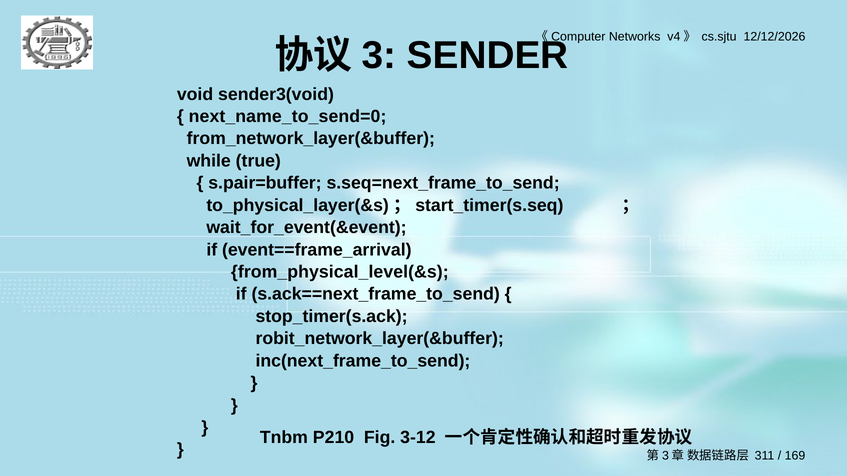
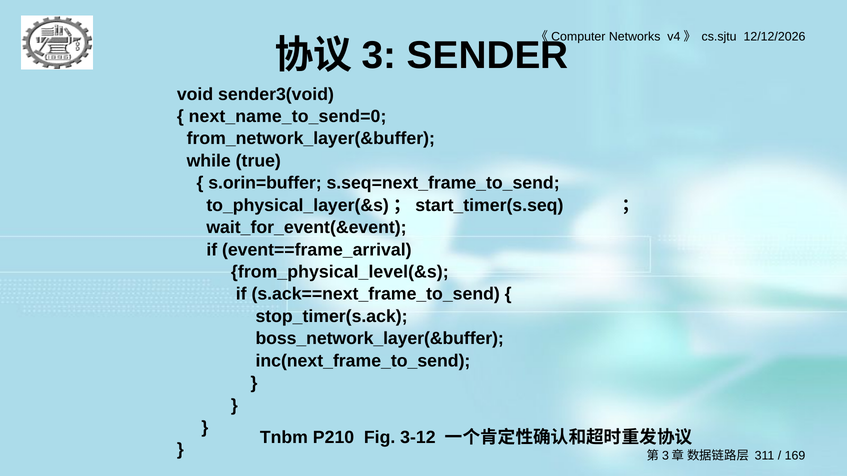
s.pair=buffer: s.pair=buffer -> s.orin=buffer (265, 183)
robit_network_layer(&buffer: robit_network_layer(&buffer -> boss_network_layer(&buffer (380, 339)
